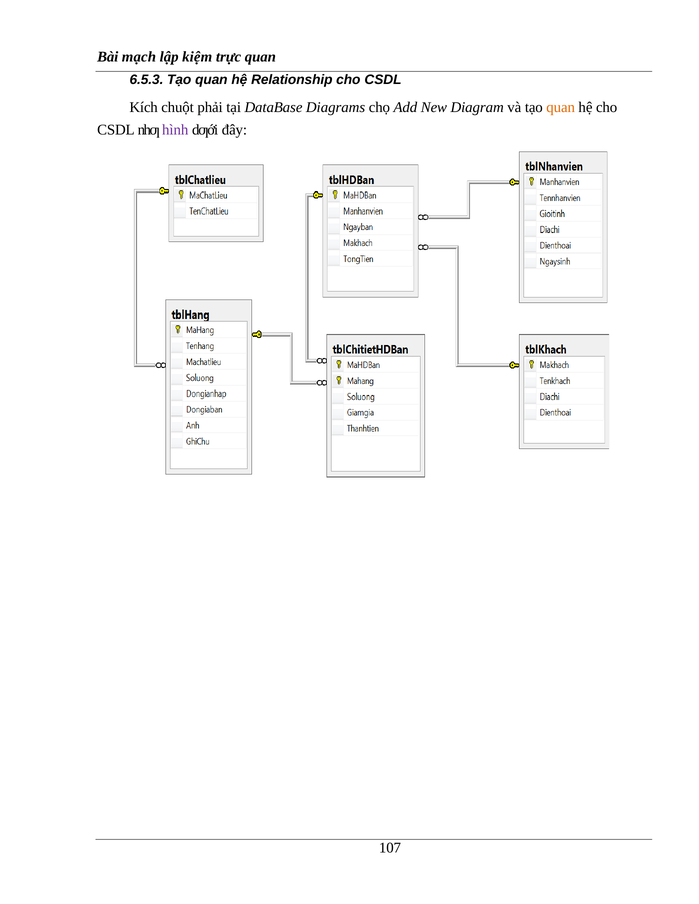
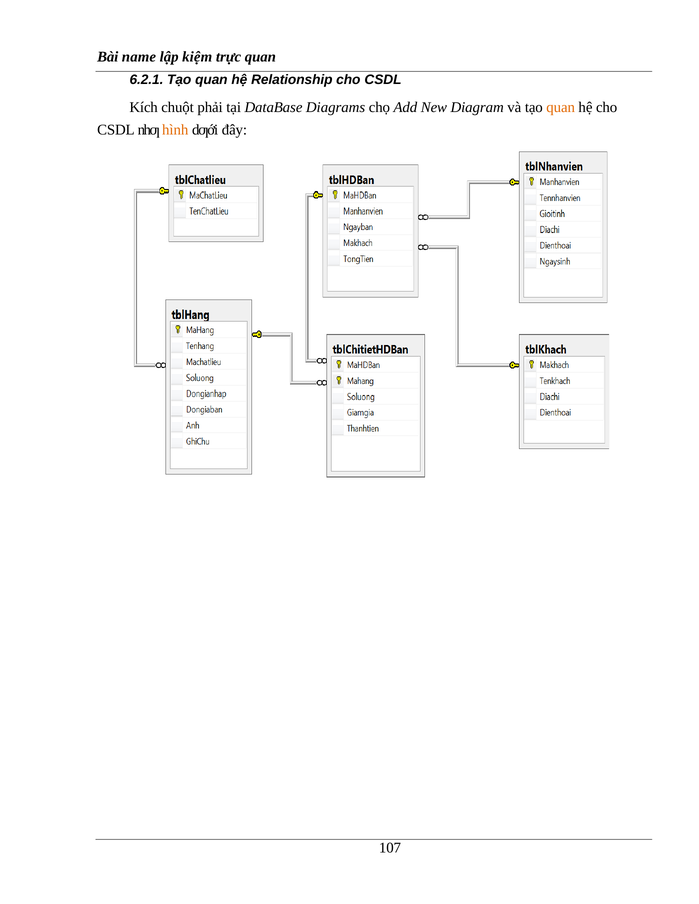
mạch: mạch -> name (139, 57)
6.5.3: 6.5.3 -> 6.2.1 (146, 80)
hình colour: purple -> orange (175, 130)
